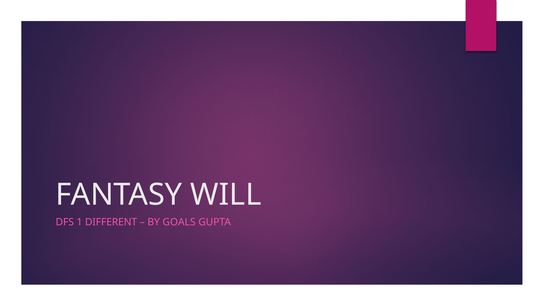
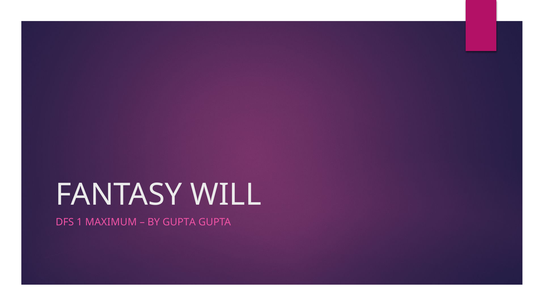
DIFFERENT: DIFFERENT -> MAXIMUM (111, 222)
BY GOALS: GOALS -> GUPTA (179, 222)
